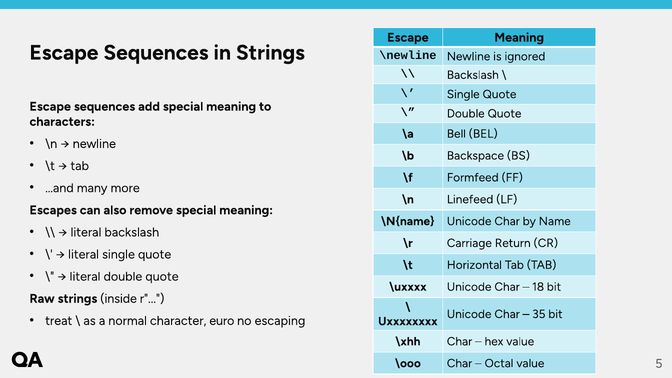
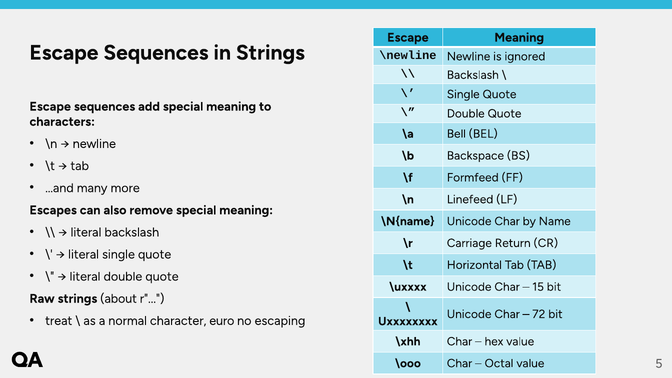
18: 18 -> 15 (538, 287)
inside: inside -> about (119, 299)
35: 35 -> 72 (539, 314)
